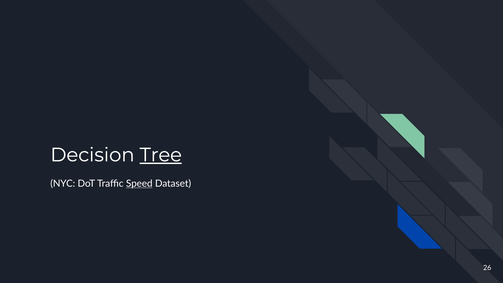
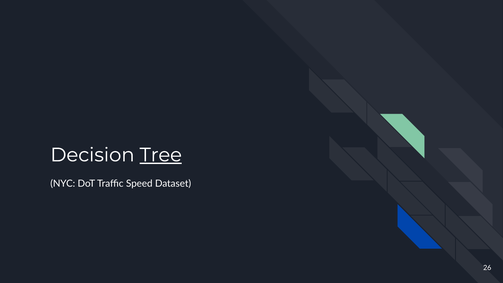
Speed underline: present -> none (139, 184)
